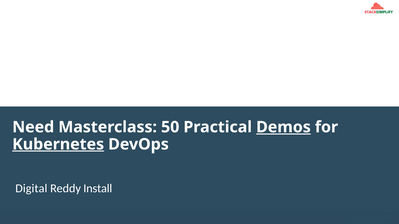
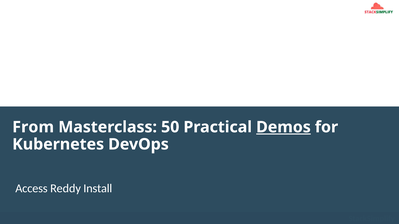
Need: Need -> From (33, 127)
Kubernetes underline: present -> none (58, 145)
Digital: Digital -> Access (31, 189)
